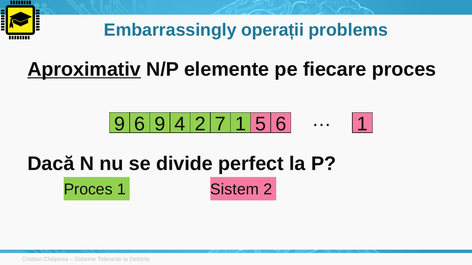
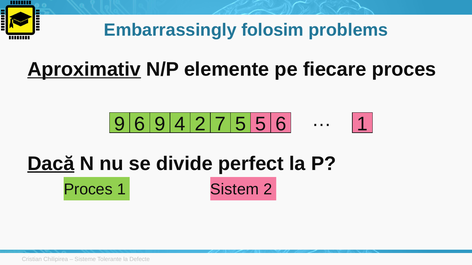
operații: operații -> folosim (273, 30)
7 1: 1 -> 5 (241, 124)
Dacă underline: none -> present (51, 164)
